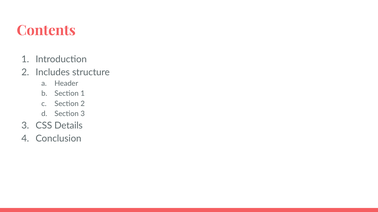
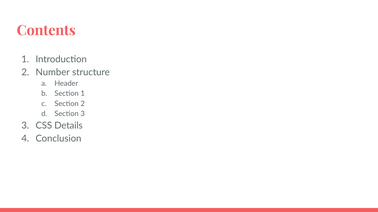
Includes: Includes -> Number (53, 72)
